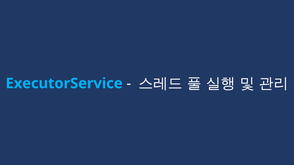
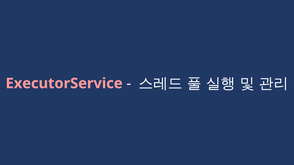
ExecutorService colour: light blue -> pink (64, 84)
